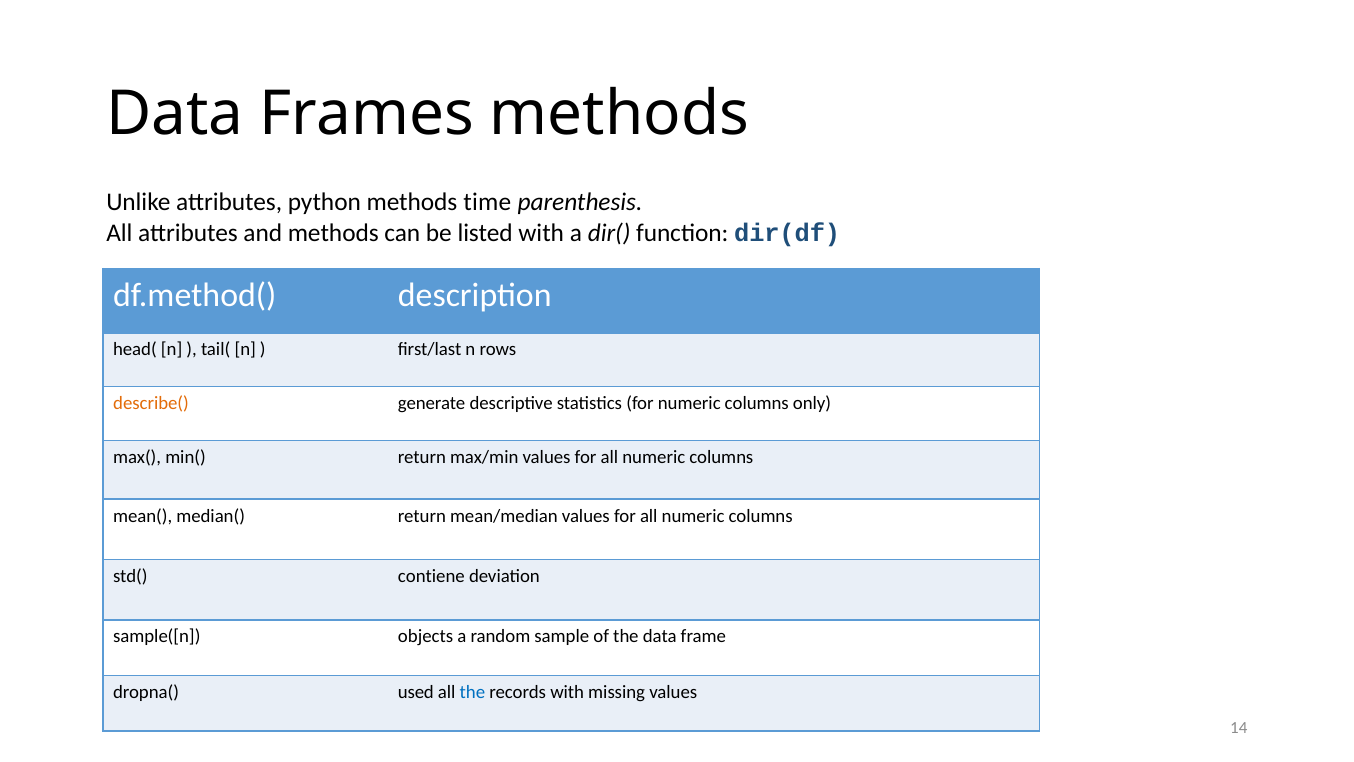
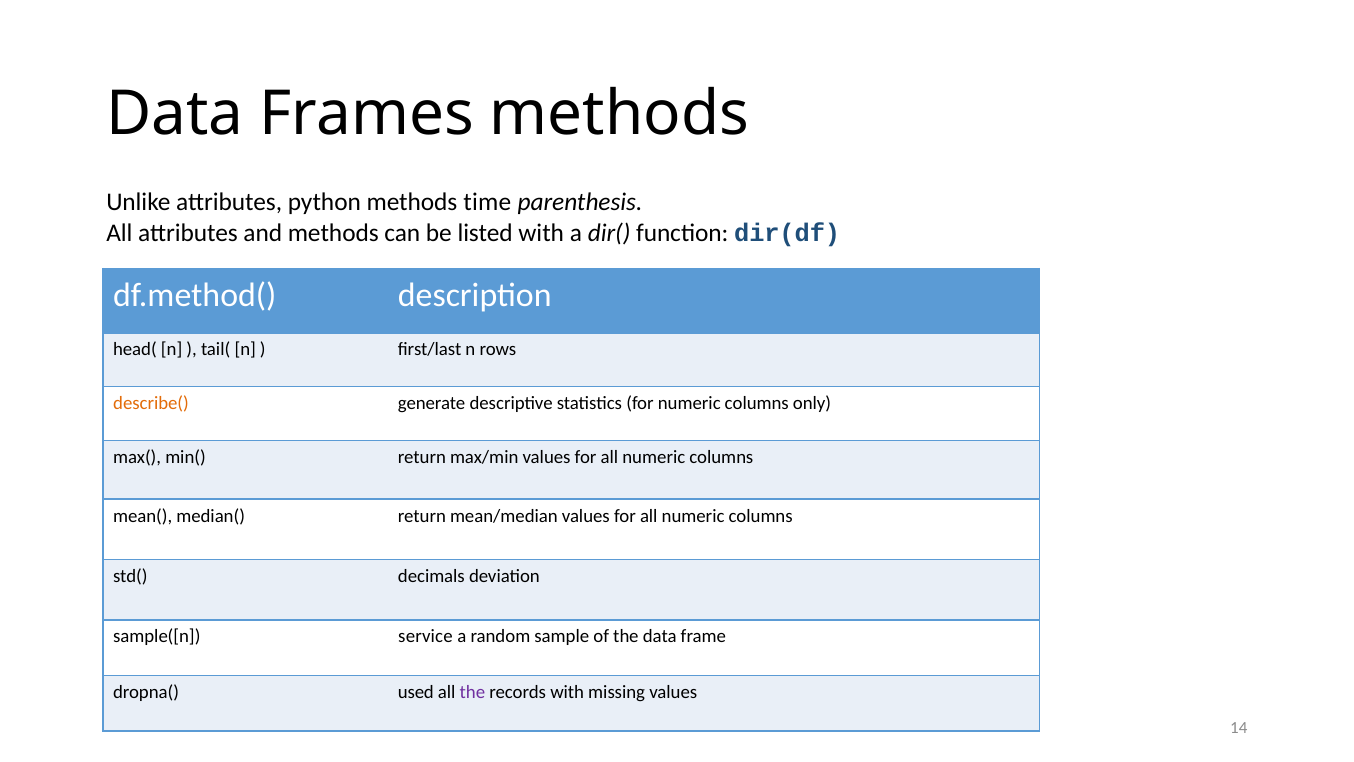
contiene: contiene -> decimals (431, 576)
objects: objects -> service (425, 636)
the colour: blue -> purple (472, 692)
